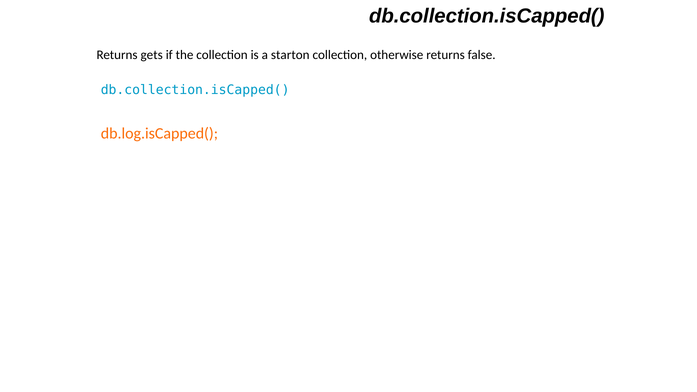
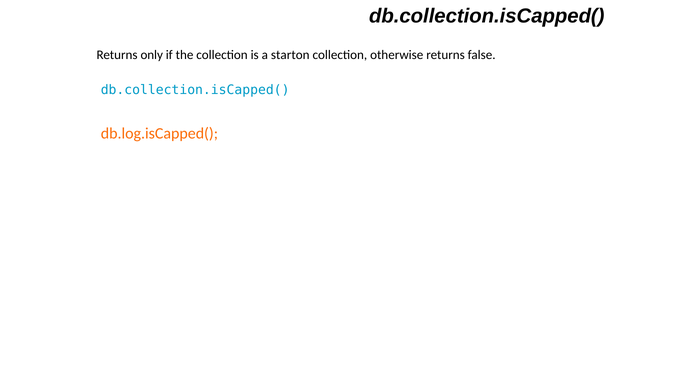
gets: gets -> only (152, 55)
